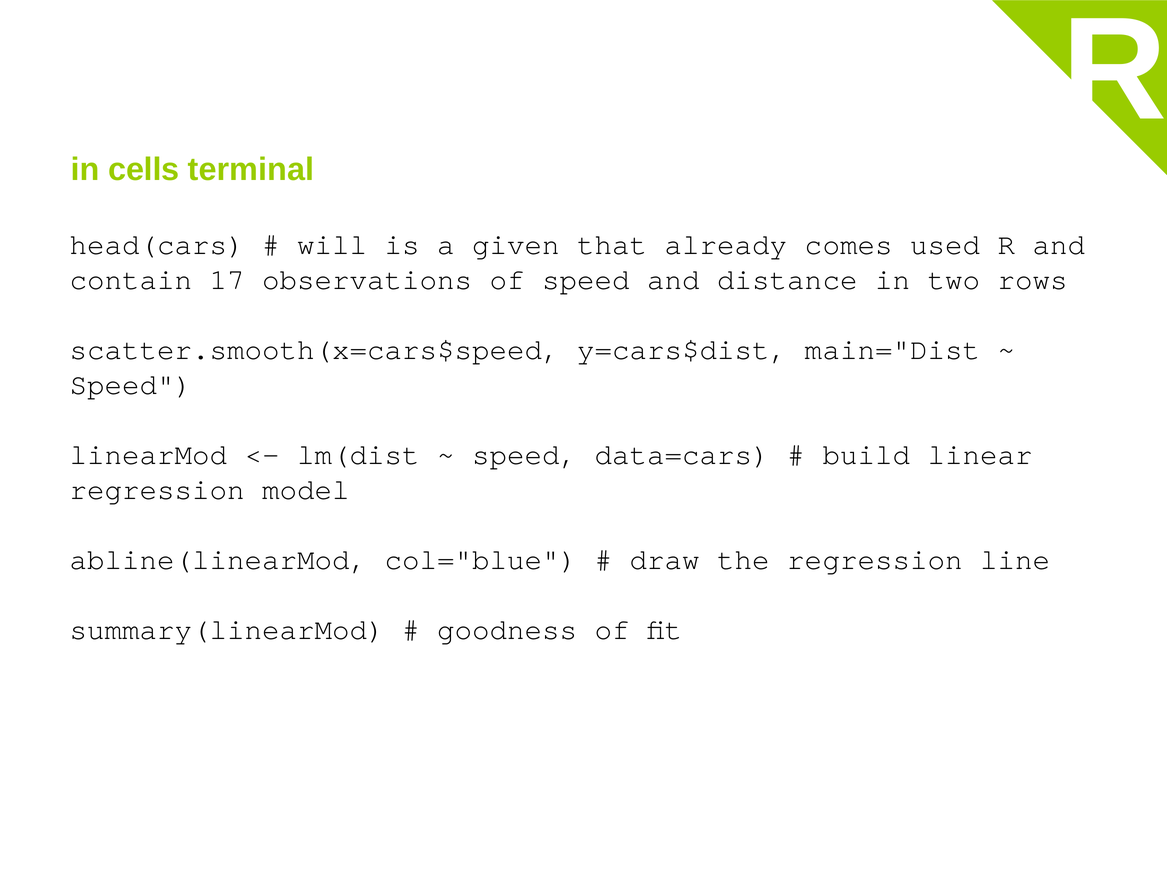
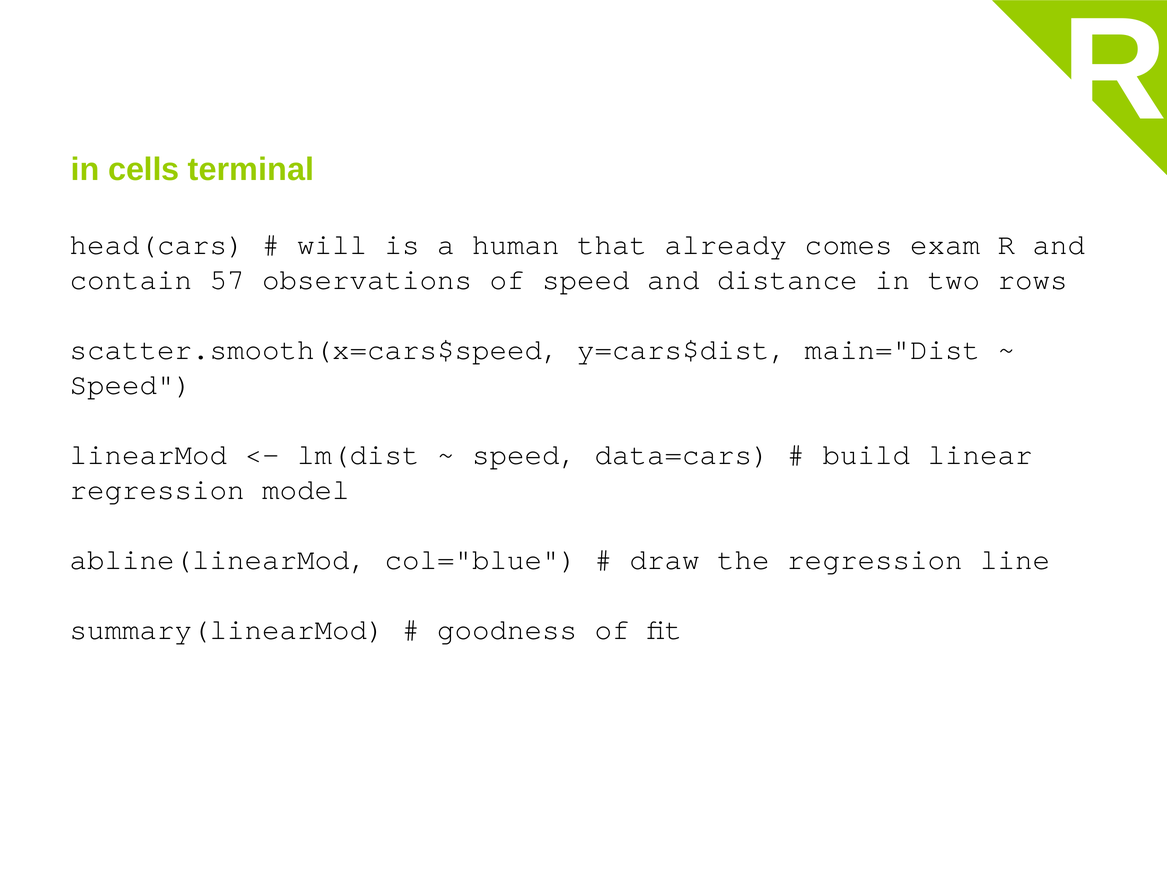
given: given -> human (516, 245)
used: used -> exam (945, 245)
17: 17 -> 57 (227, 280)
